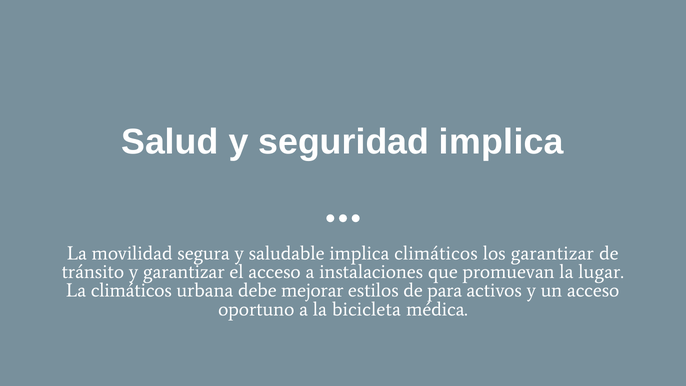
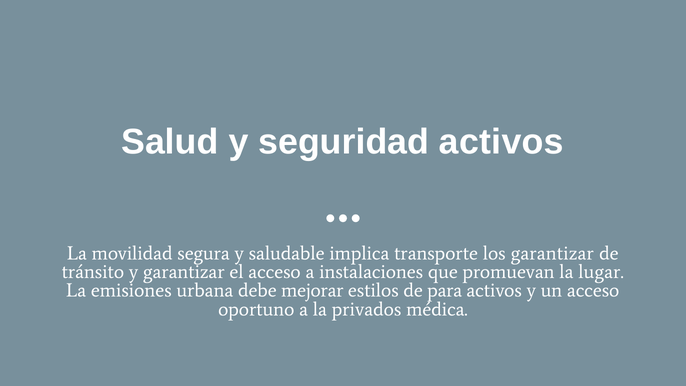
seguridad implica: implica -> activos (501, 142)
implica climáticos: climáticos -> transporte (436, 253)
La climáticos: climáticos -> emisiones (131, 291)
bicicleta: bicicleta -> privados (367, 309)
